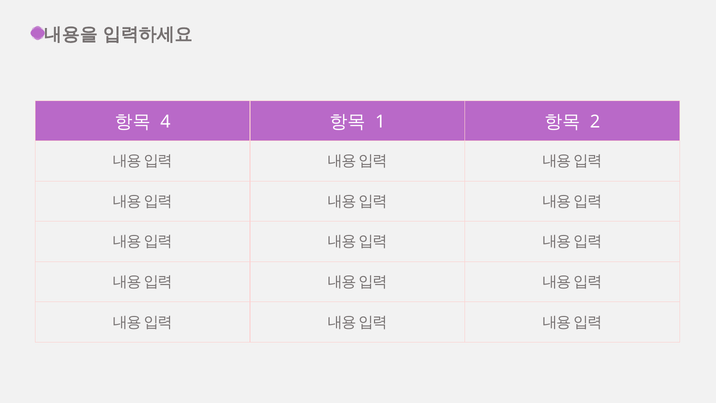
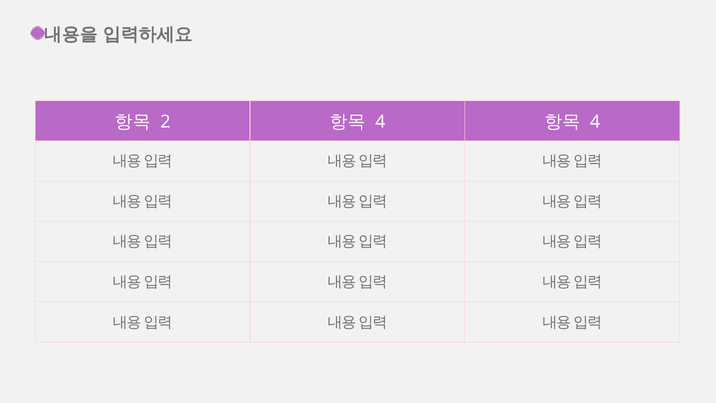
4: 4 -> 2 (165, 122)
1: 1 -> 4 (380, 122)
2: 2 -> 4 (595, 122)
